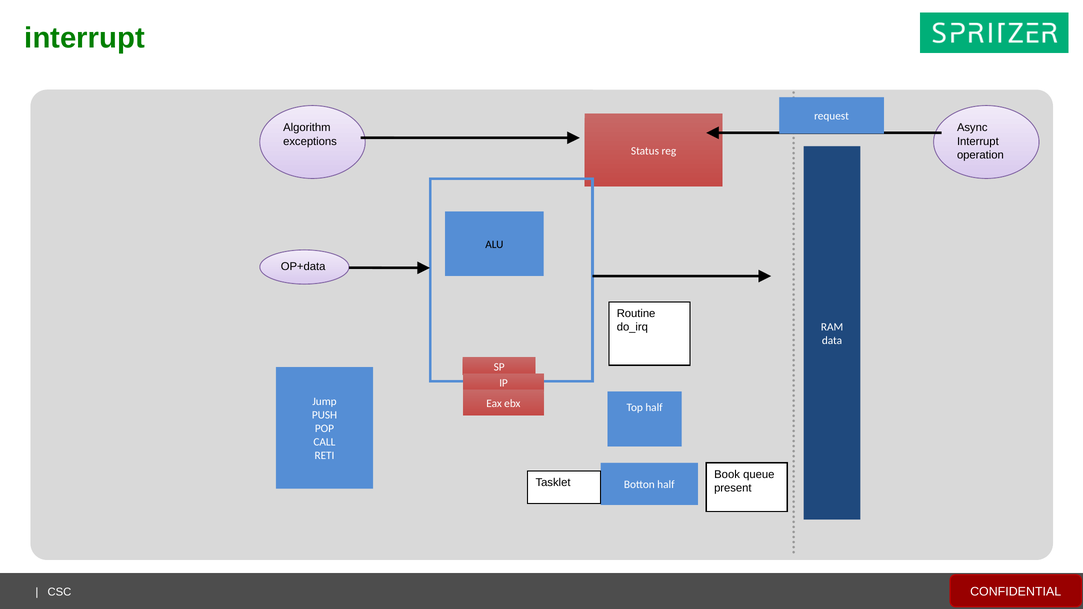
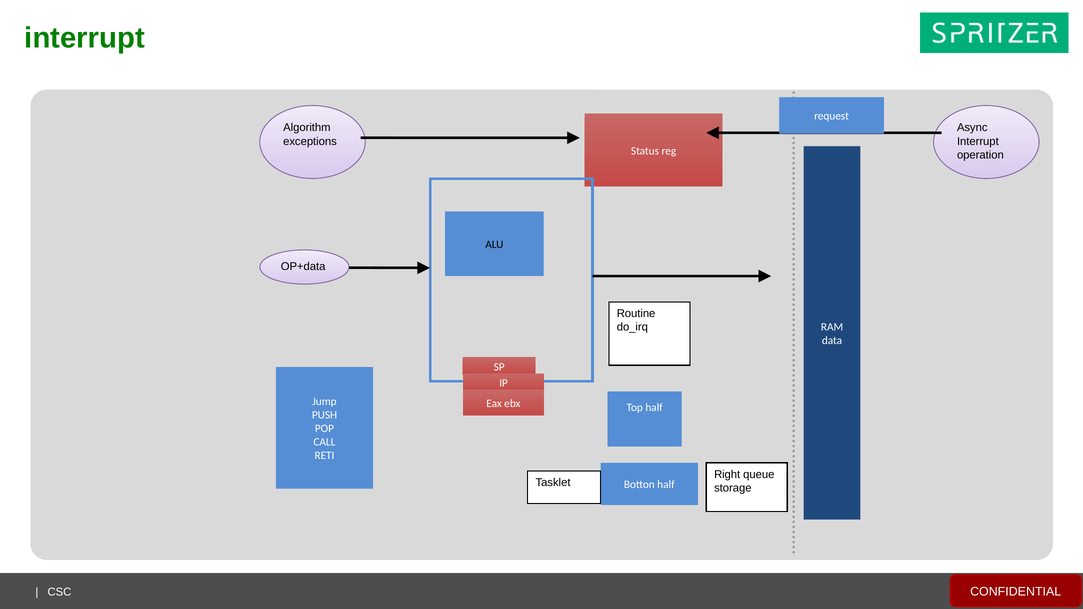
Book: Book -> Right (727, 474)
present: present -> storage (733, 488)
